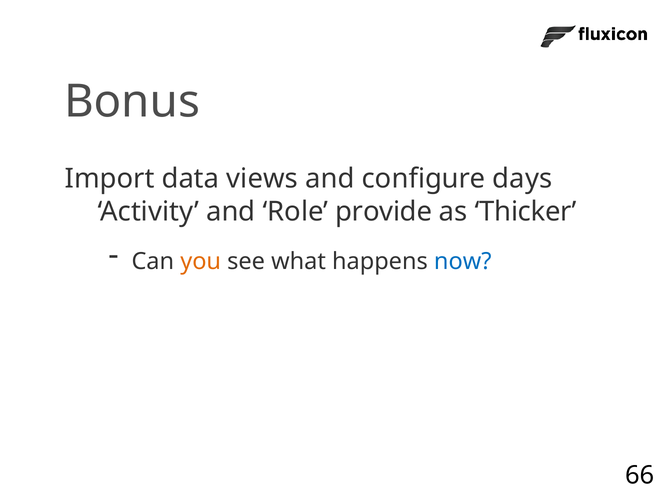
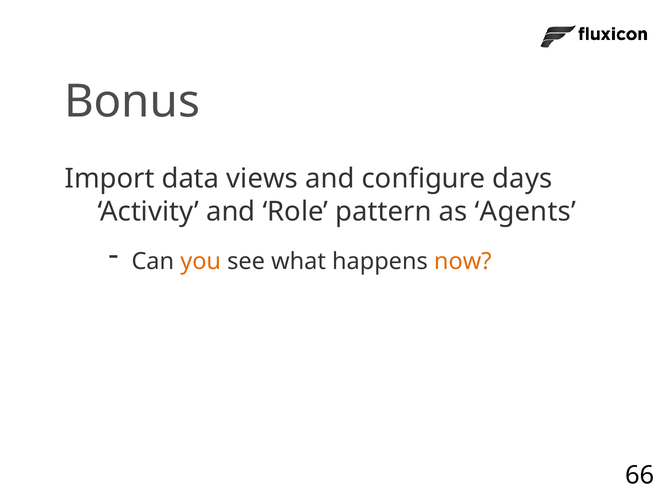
provide: provide -> pattern (384, 212)
Thicker: Thicker -> Agents (525, 212)
now colour: blue -> orange (463, 261)
